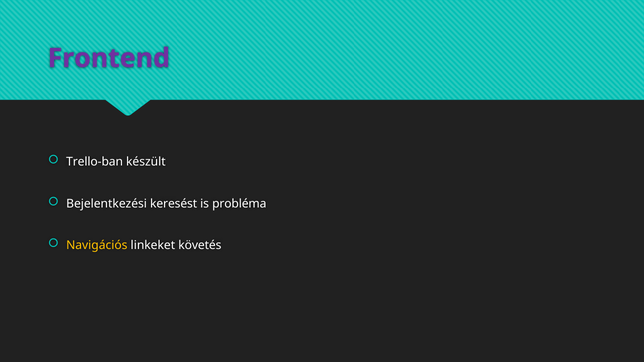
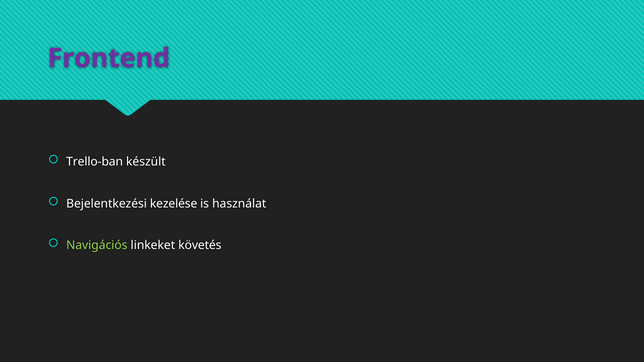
keresést: keresést -> kezelése (174, 204)
probléma: probléma -> használat (239, 204)
Navigációs colour: yellow -> light green (97, 246)
